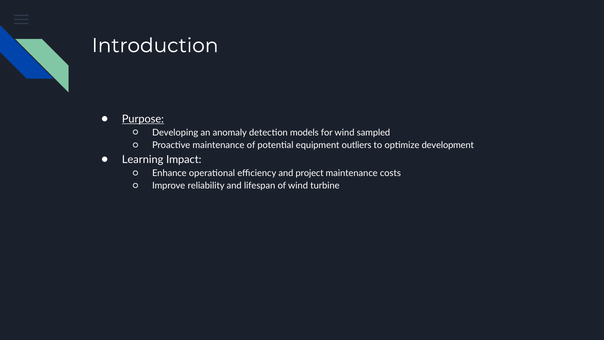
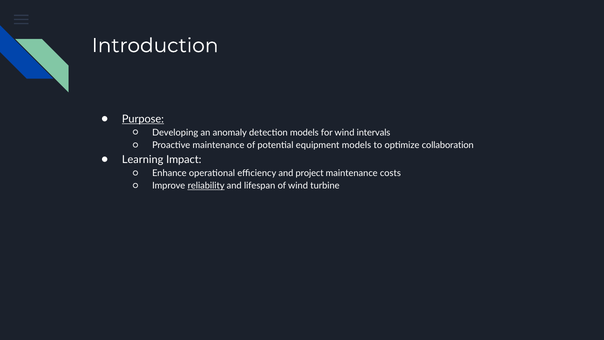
sampled: sampled -> intervals (374, 132)
equipment outliers: outliers -> models (356, 145)
development: development -> collaboration (448, 145)
reliability underline: none -> present (206, 186)
